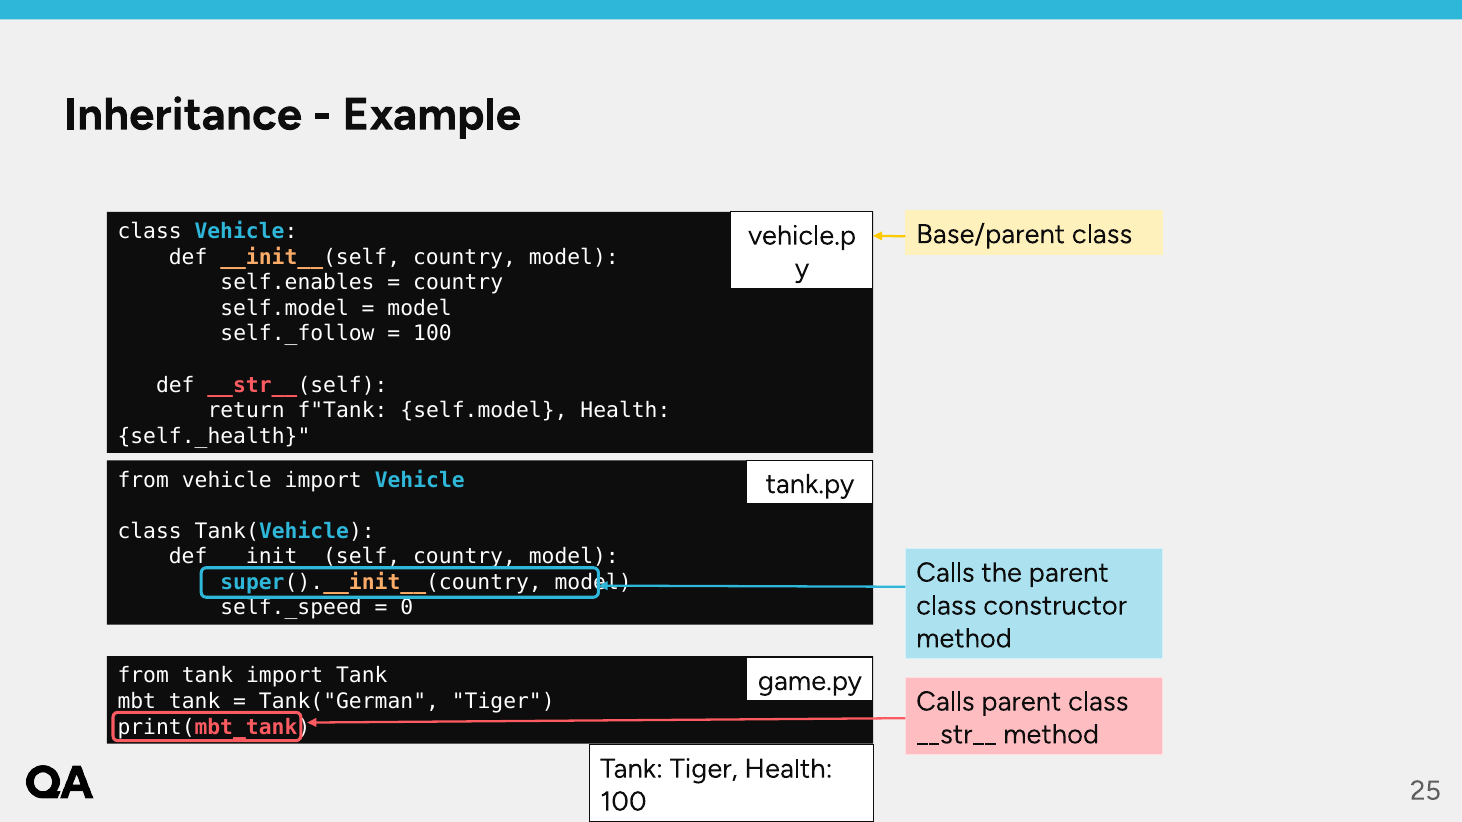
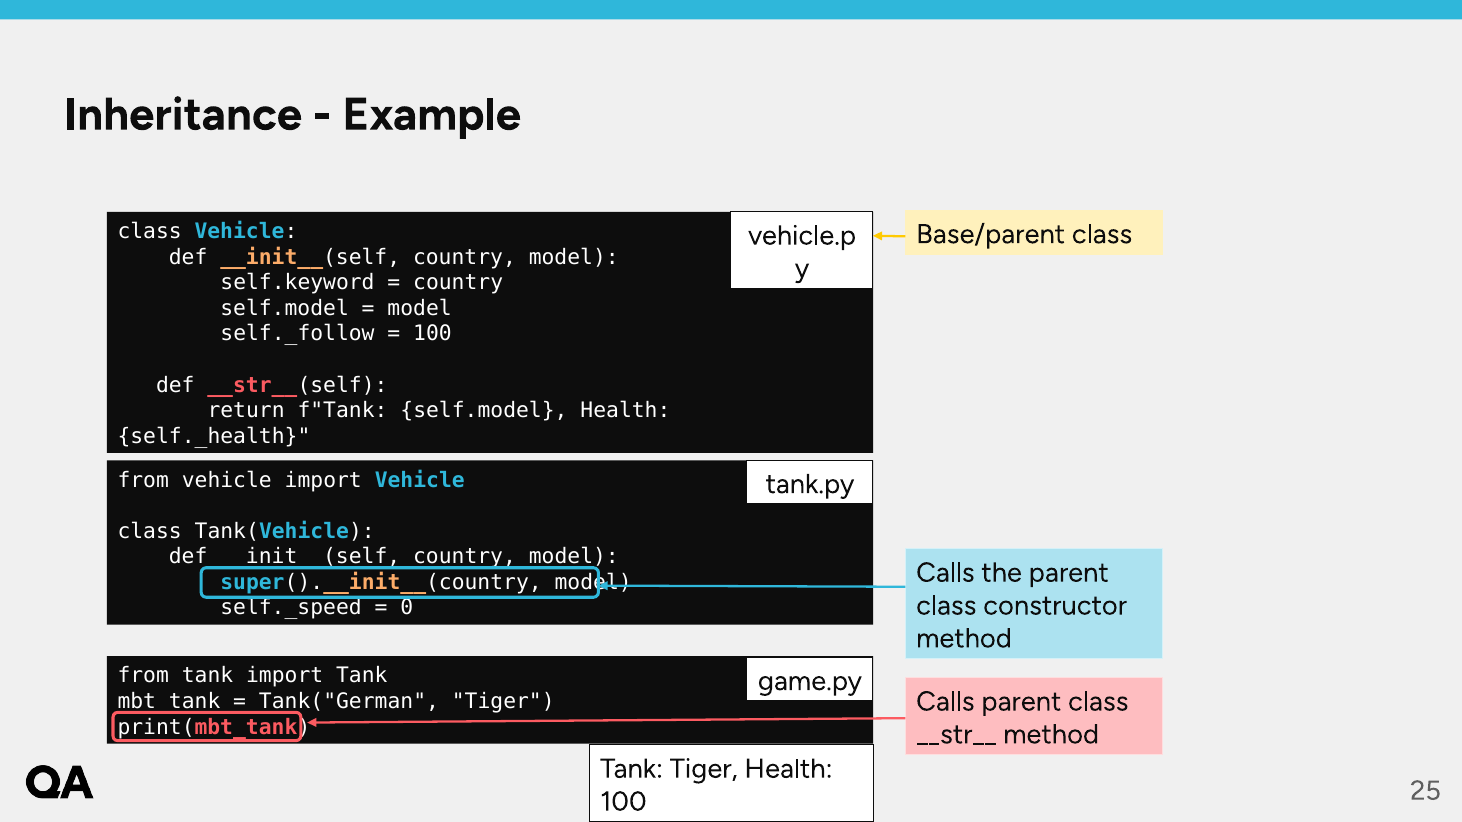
self.enables: self.enables -> self.keyword (297, 283)
